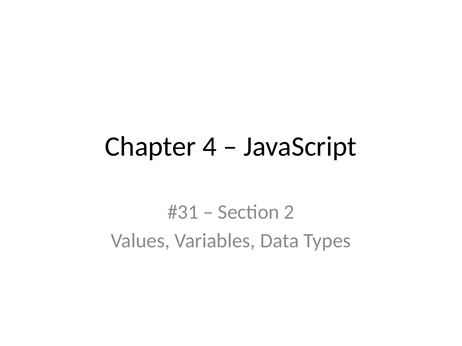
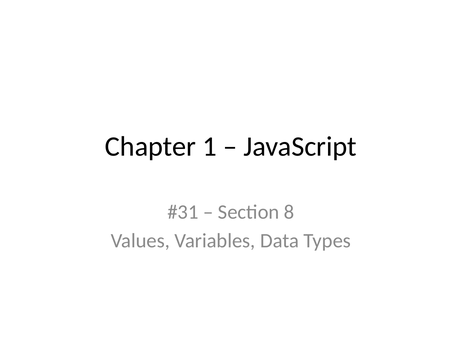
4: 4 -> 1 (210, 147)
2: 2 -> 8 (289, 212)
